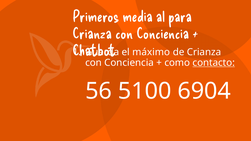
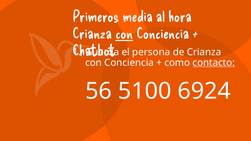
para: para -> hora (180, 17)
con underline: none -> present (124, 34)
máximo: máximo -> persona (151, 52)
6904: 6904 -> 6924 (204, 91)
